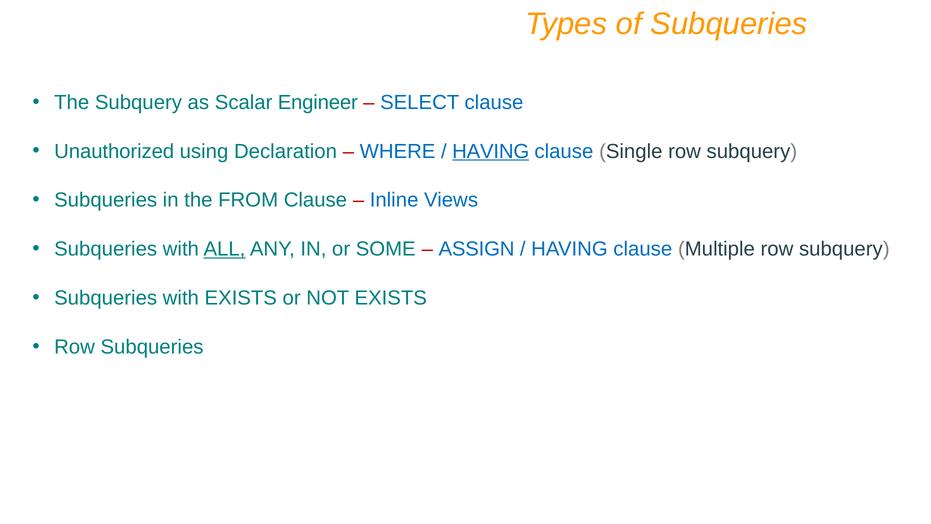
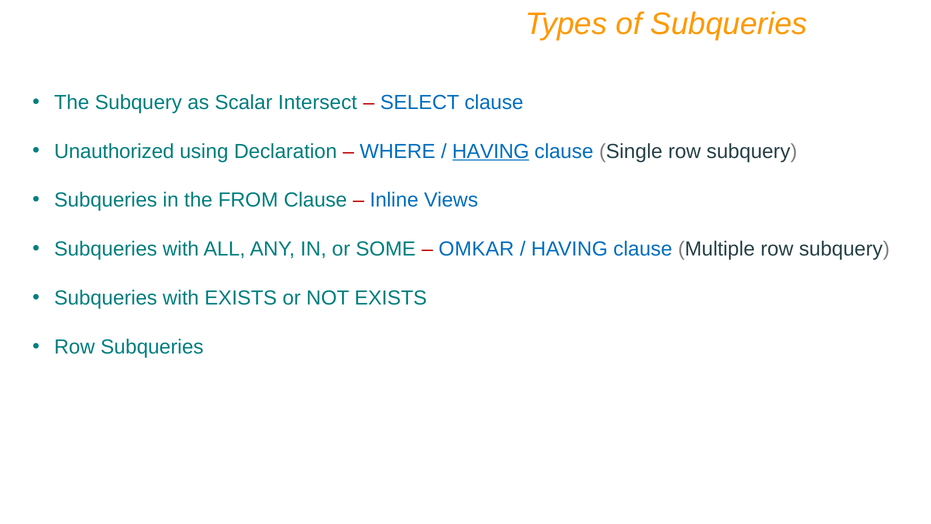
Engineer: Engineer -> Intersect (318, 102)
ALL underline: present -> none (224, 249)
ASSIGN: ASSIGN -> OMKAR (476, 249)
